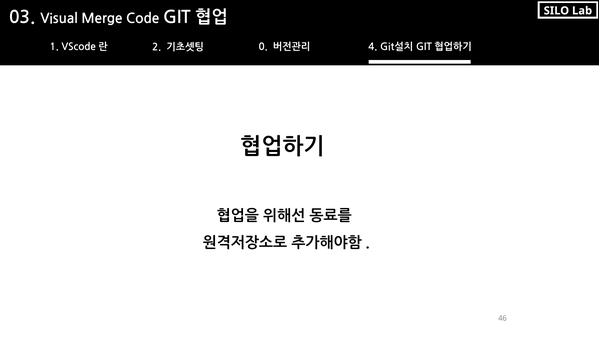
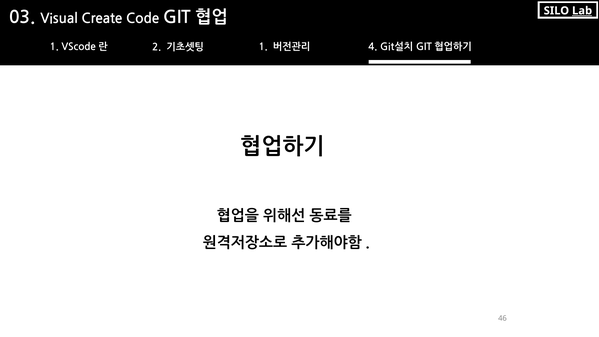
Lab underline: none -> present (582, 11)
Merge: Merge -> Create (102, 19)
0: 0 -> 1 (263, 47)
